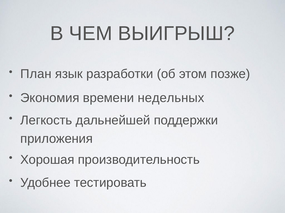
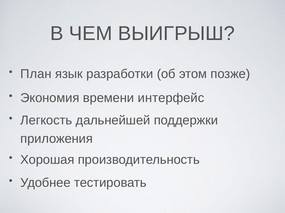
недельных: недельных -> интерфейс (171, 98)
